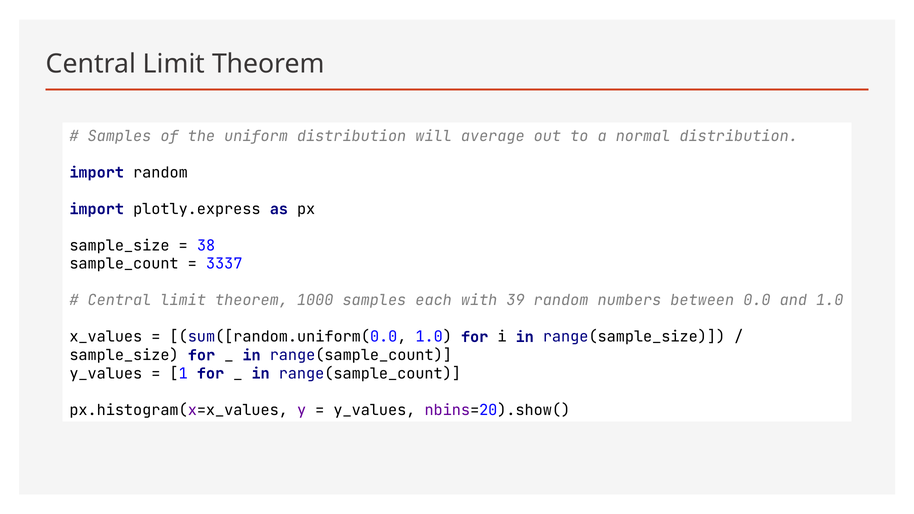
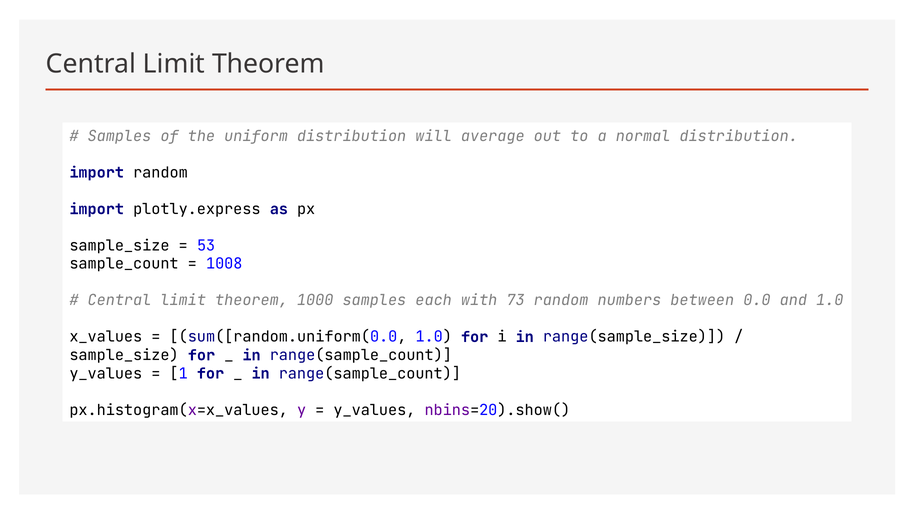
38: 38 -> 53 (206, 246)
3337: 3337 -> 1008 (224, 264)
39: 39 -> 73 (516, 301)
